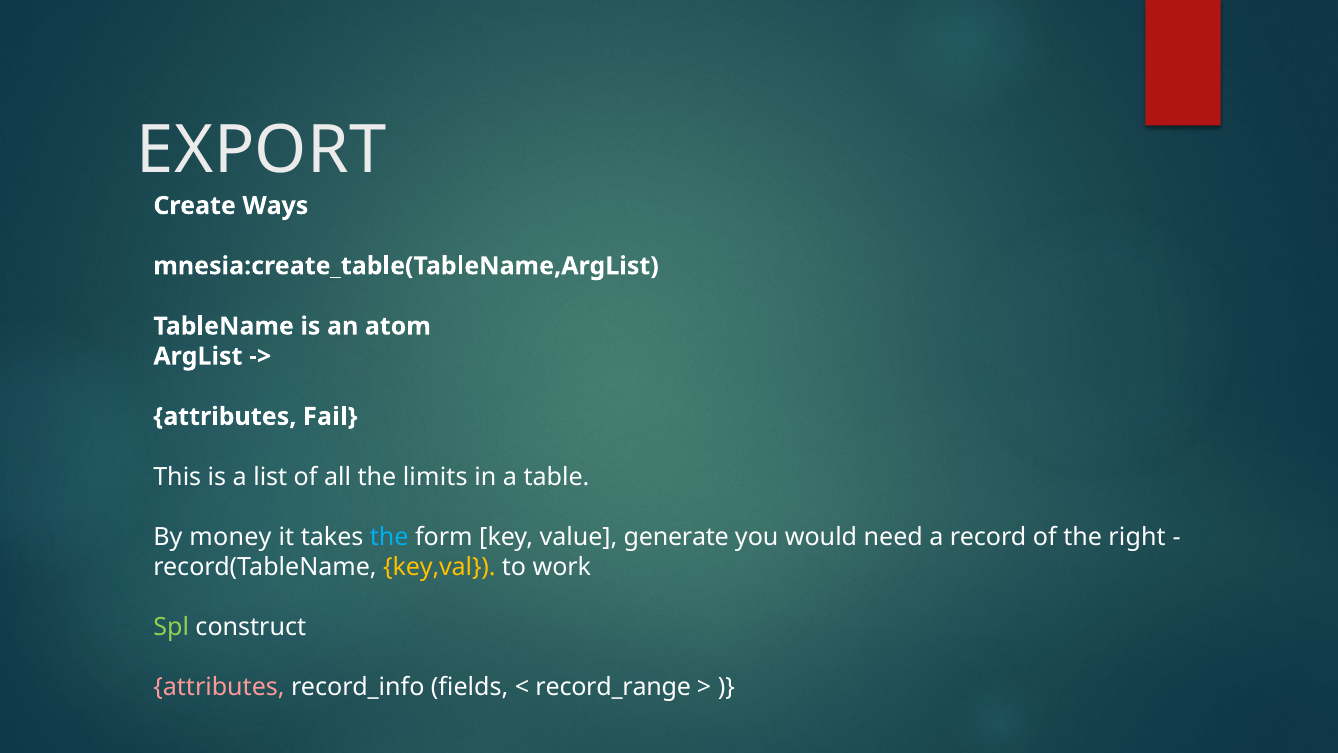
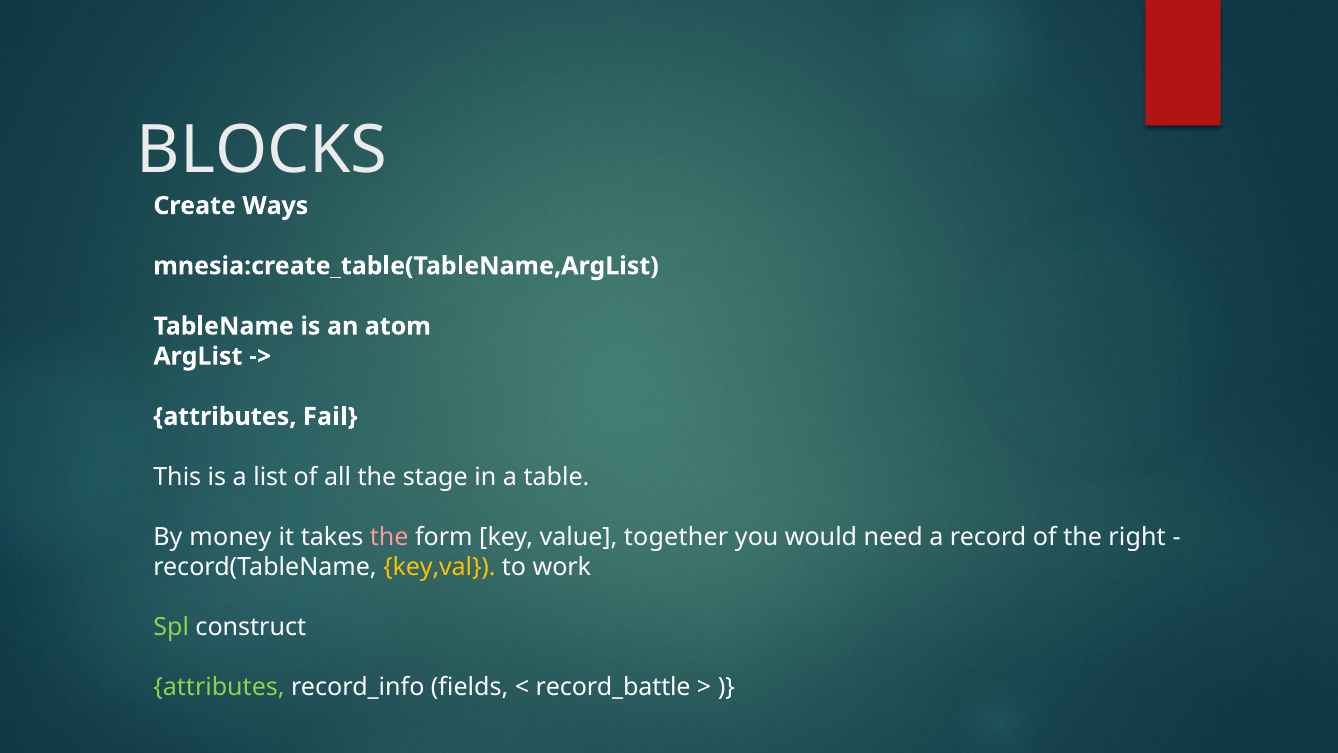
EXPORT: EXPORT -> BLOCKS (262, 151)
limits: limits -> stage (435, 477)
the colour: light blue -> pink (389, 537)
generate: generate -> together (676, 537)
attributes colour: pink -> light green (219, 687)
record_range: record_range -> record_battle (613, 687)
